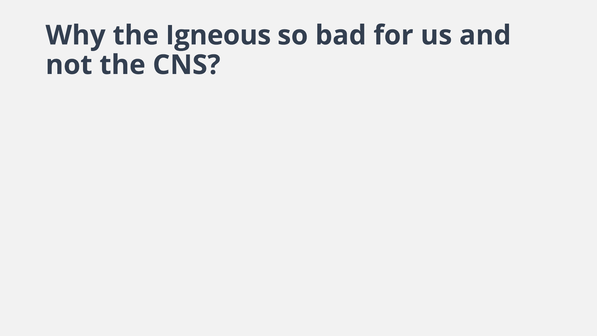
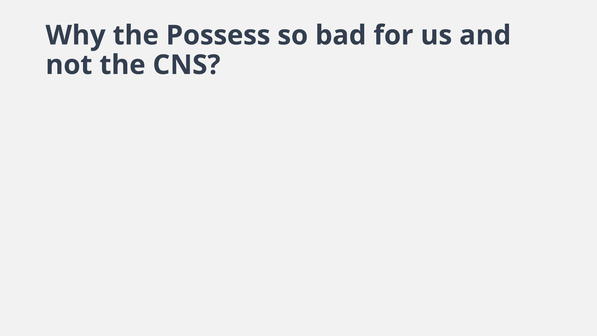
Igneous: Igneous -> Possess (218, 35)
